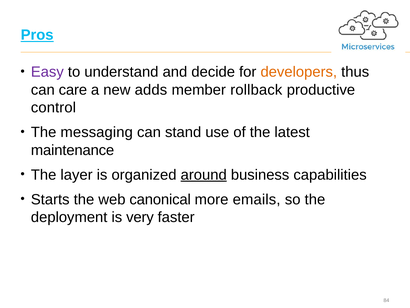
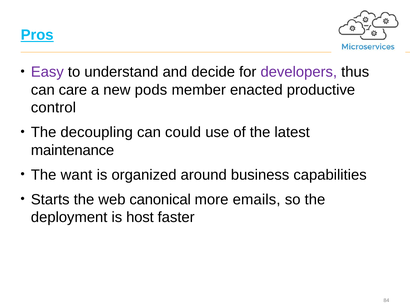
developers colour: orange -> purple (299, 72)
adds: adds -> pods (151, 90)
rollback: rollback -> enacted (256, 90)
messaging: messaging -> decoupling (97, 132)
stand: stand -> could (183, 132)
layer: layer -> want (76, 175)
around underline: present -> none (204, 175)
very: very -> host (140, 217)
